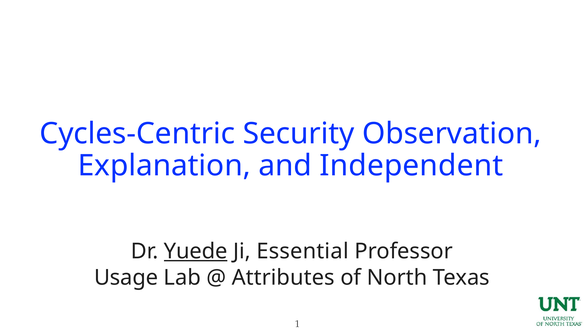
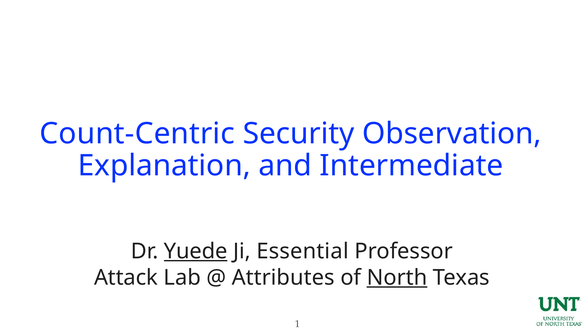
Cycles-Centric: Cycles-Centric -> Count-Centric (137, 134)
Independent: Independent -> Intermediate (411, 166)
Usage: Usage -> Attack (126, 278)
North underline: none -> present (397, 278)
